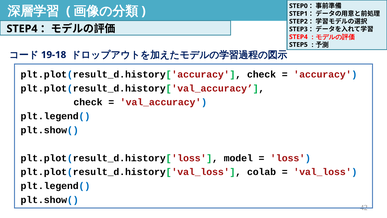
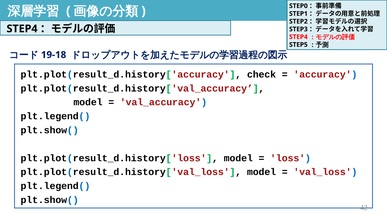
check: check -> model (88, 102)
plt.plot(result_d.history['val_loss colab: colab -> model (262, 172)
